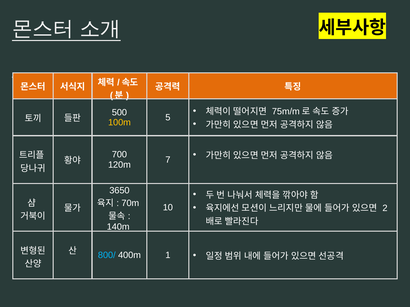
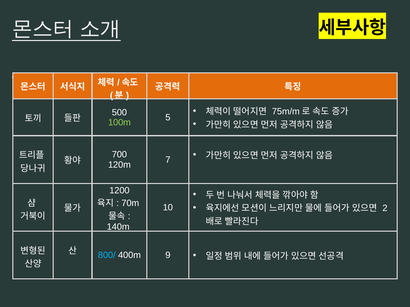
100m colour: yellow -> light green (119, 123)
3650: 3650 -> 1200 (119, 191)
1: 1 -> 9 (168, 256)
